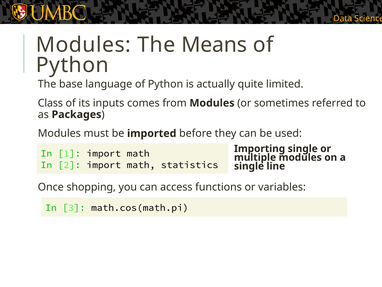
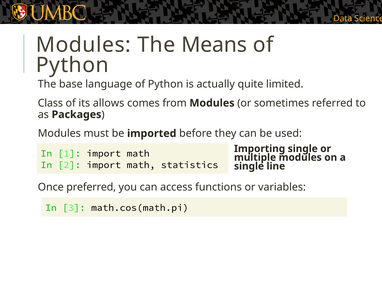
inputs: inputs -> allows (109, 103)
shopping: shopping -> preferred (91, 187)
